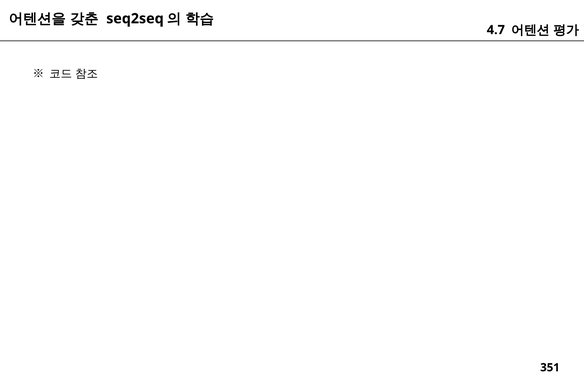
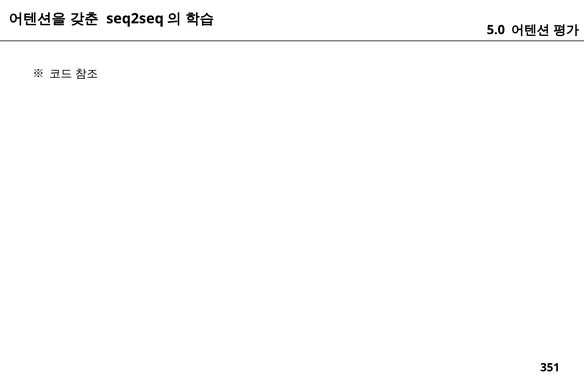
4.7: 4.7 -> 5.0 (496, 30)
